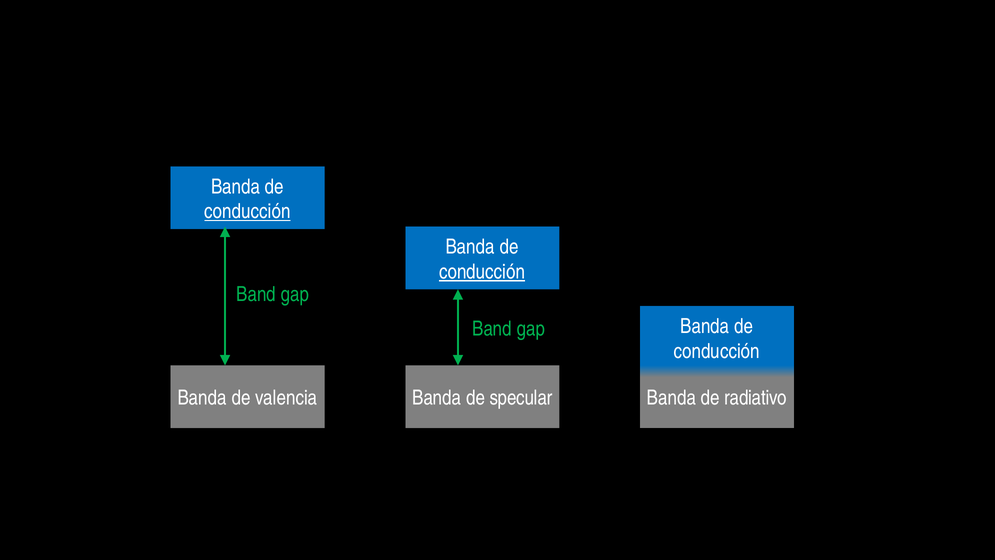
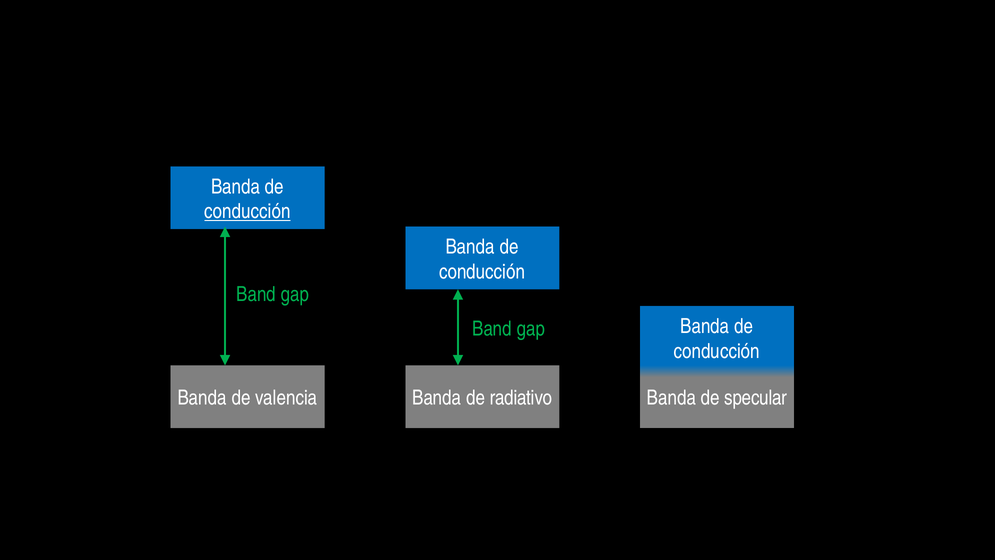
conducción underline: present -> none (482, 272)
specular: specular -> radiativo (521, 398)
radiativo: radiativo -> specular (756, 398)
